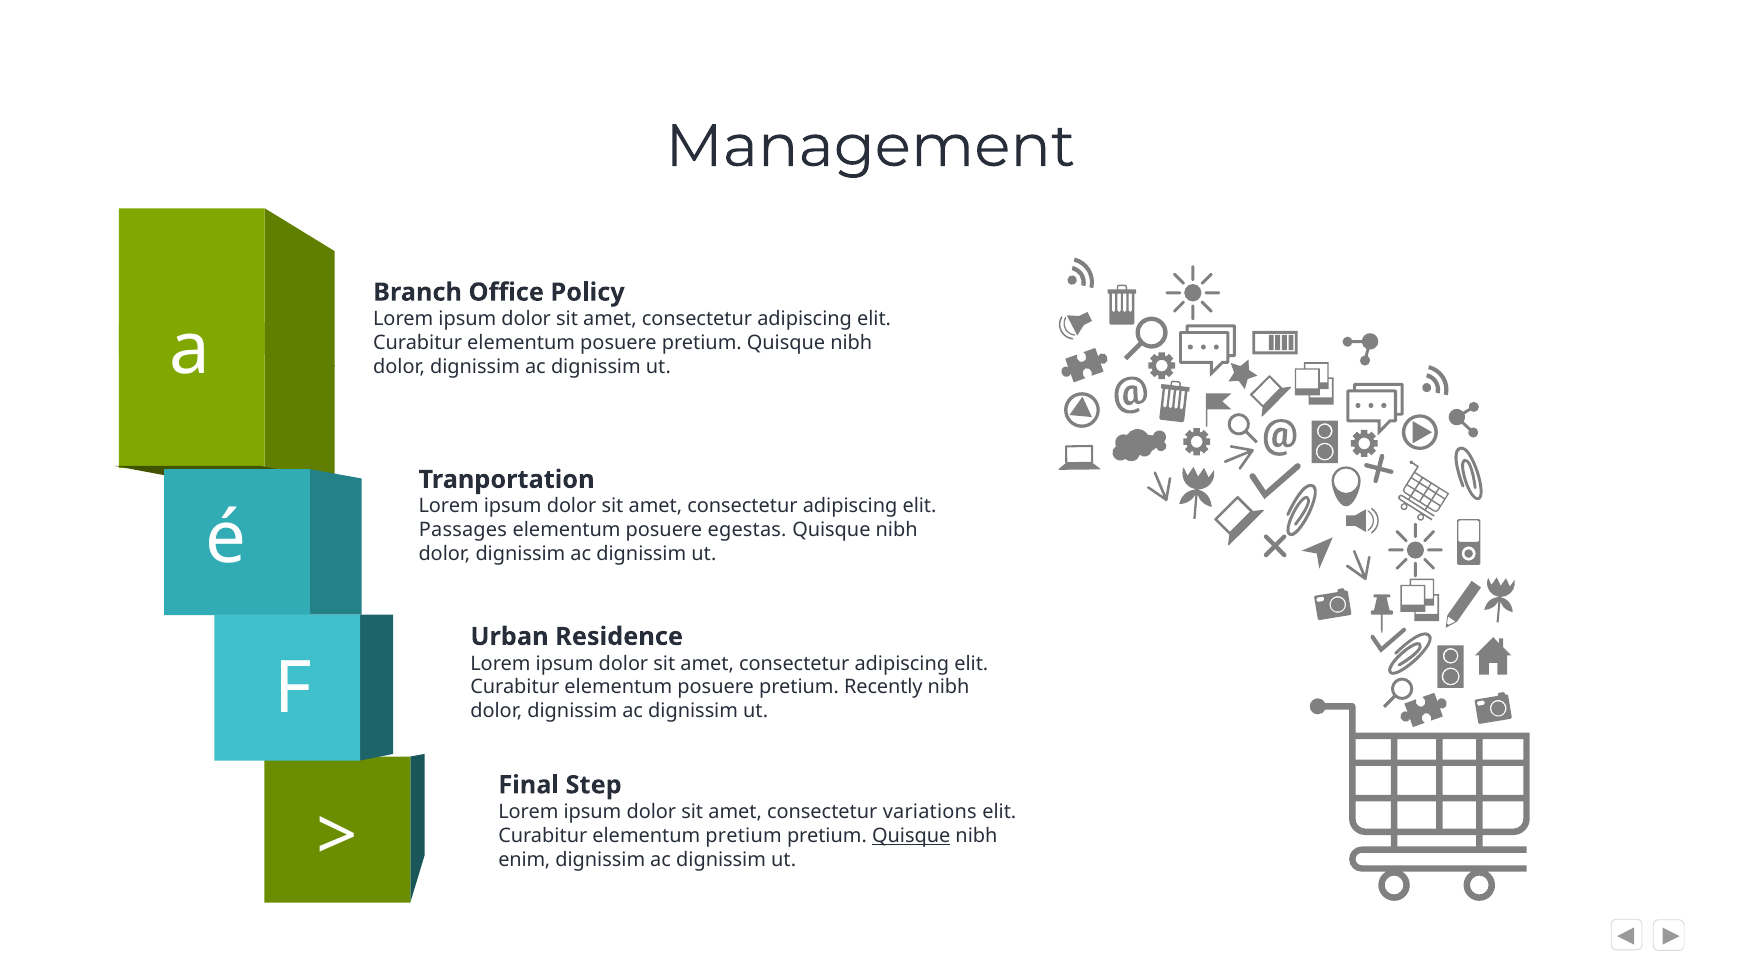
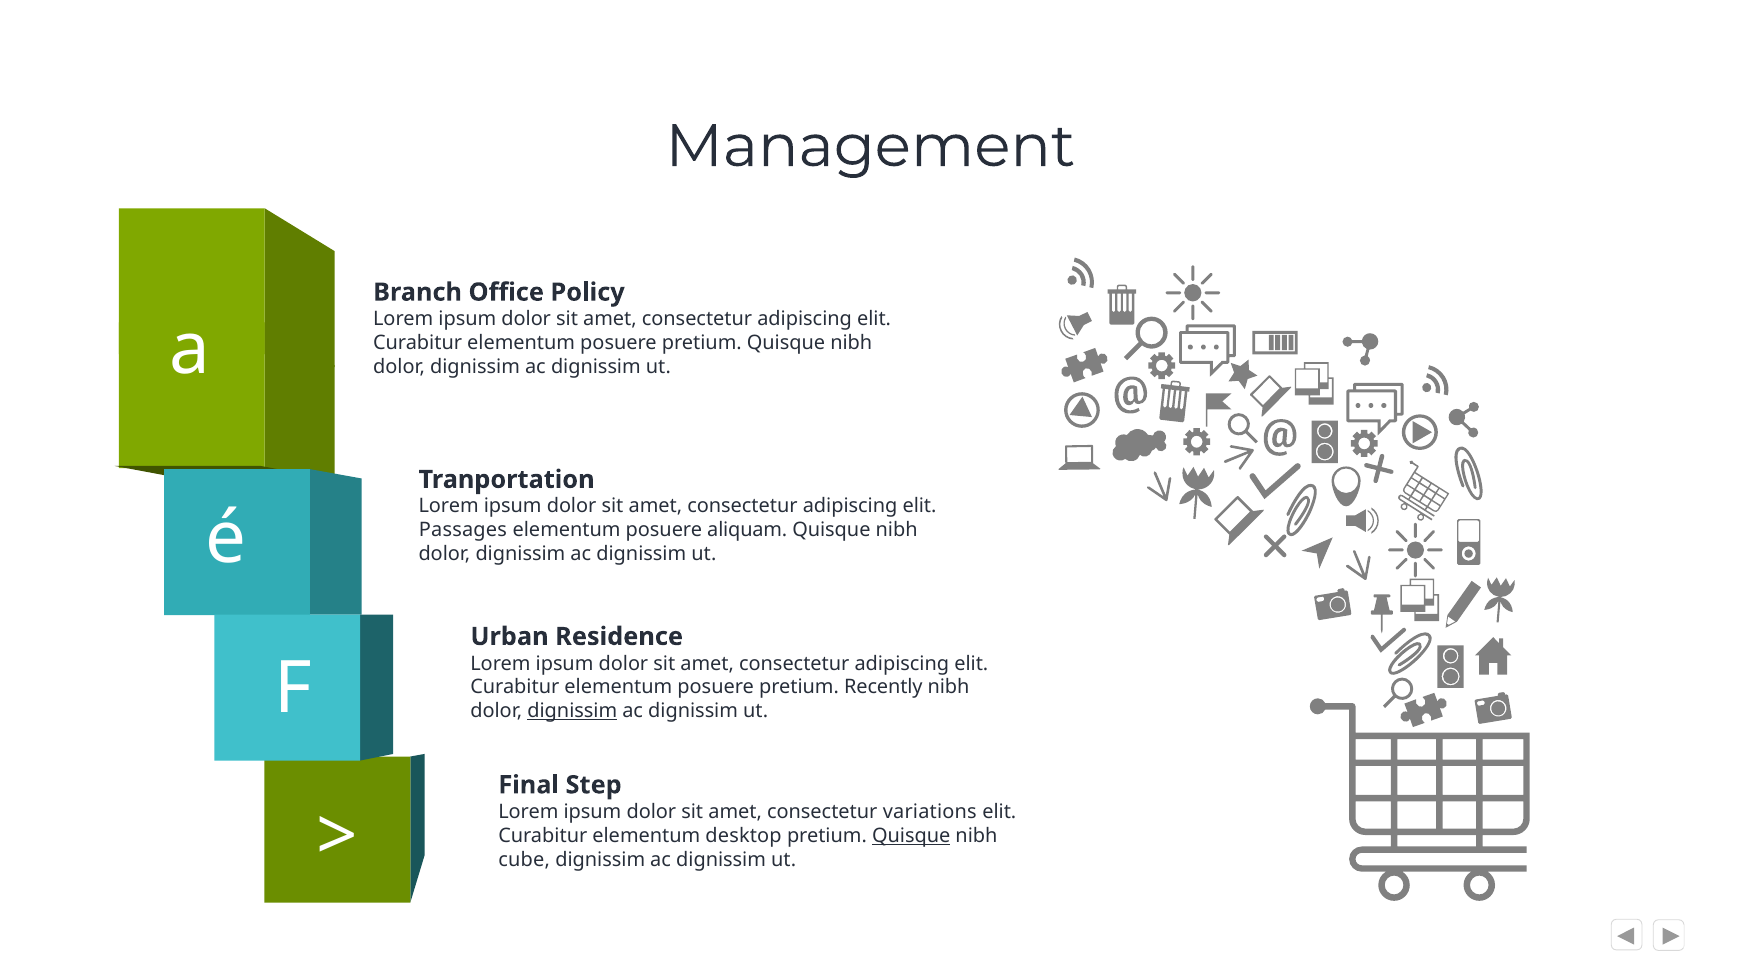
egestas: egestas -> aliquam (747, 530)
dignissim underline: none -> present (572, 712)
elementum pretium: pretium -> desktop (744, 836)
enim: enim -> cube (524, 860)
